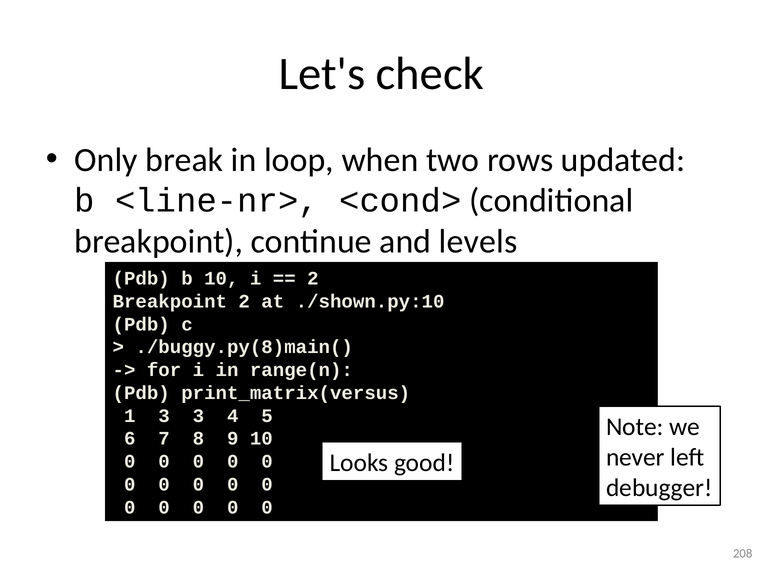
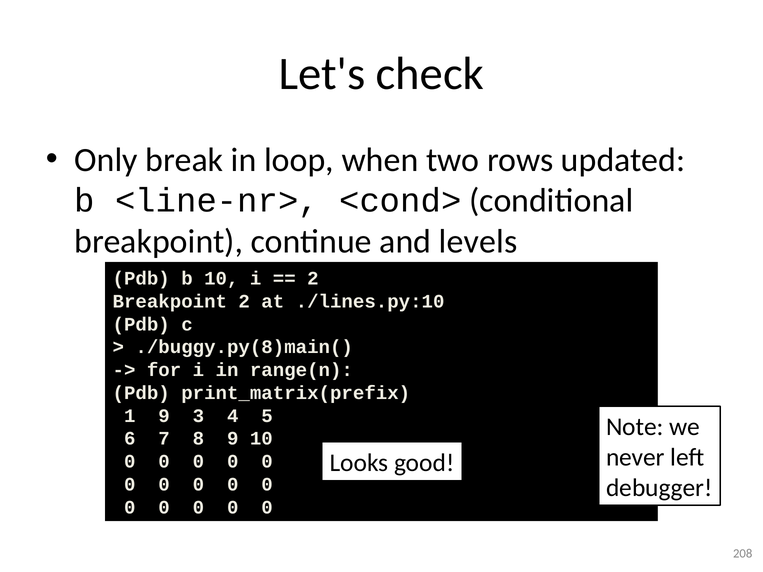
./shown.py:10: ./shown.py:10 -> ./lines.py:10 (370, 301)
print_matrix(versus: print_matrix(versus -> print_matrix(prefix (296, 393)
1 3: 3 -> 9 (164, 416)
